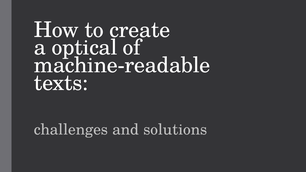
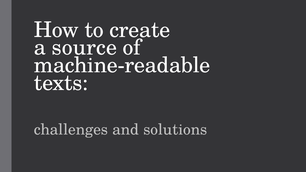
optical: optical -> source (84, 48)
